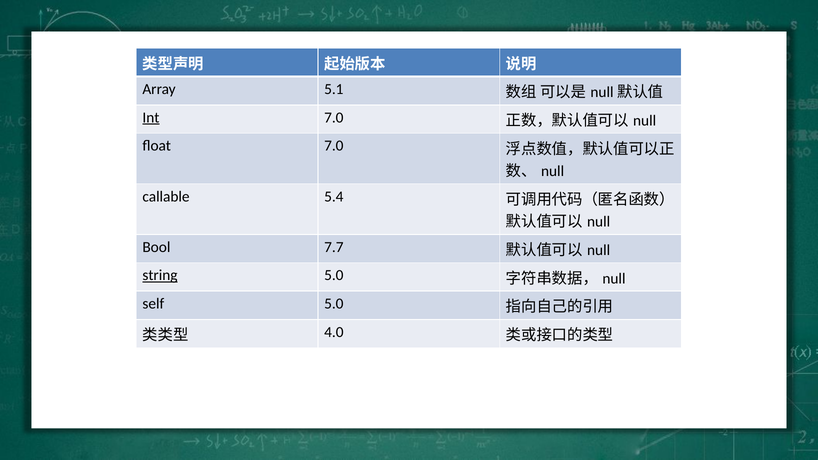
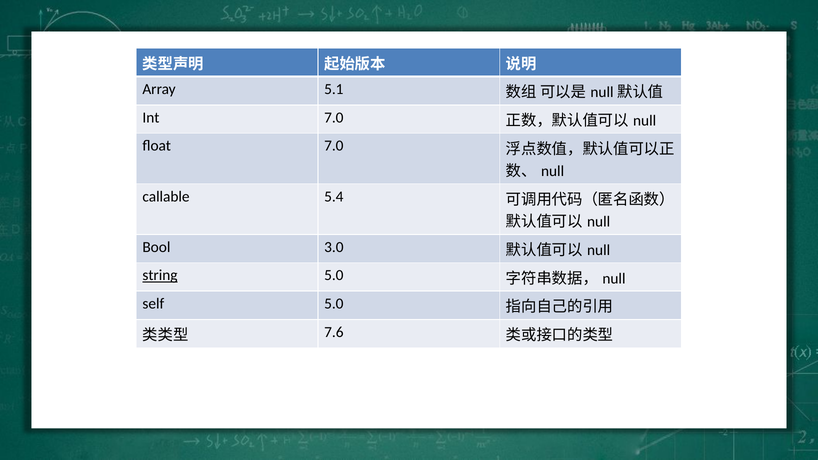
Int underline: present -> none (151, 118)
7.7: 7.7 -> 3.0 (334, 247)
4.0: 4.0 -> 7.6 (334, 332)
